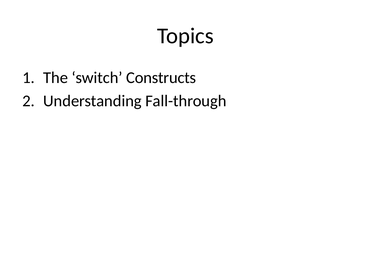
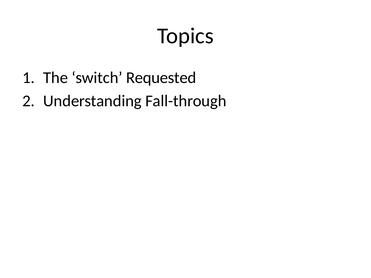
Constructs: Constructs -> Requested (161, 78)
